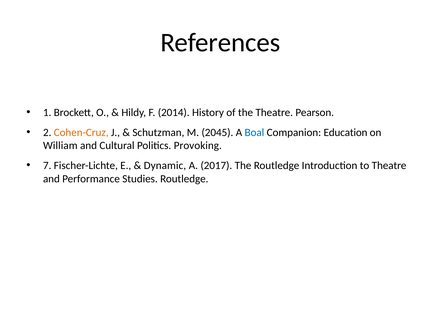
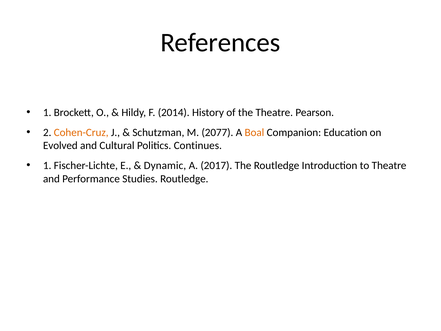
2045: 2045 -> 2077 (217, 132)
Boal colour: blue -> orange (254, 132)
William: William -> Evolved (60, 146)
Provoking: Provoking -> Continues (198, 146)
7: 7 -> 1 (47, 165)
